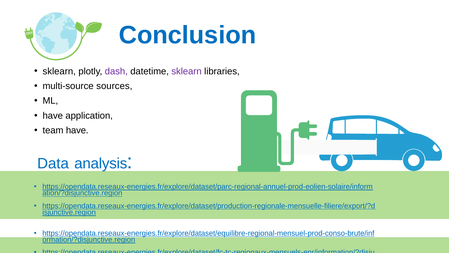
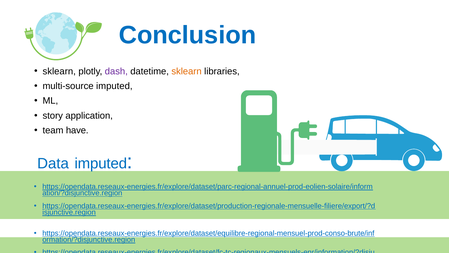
sklearn colour: purple -> orange (187, 71)
multi-source sources: sources -> imputed (114, 86)
have: have -> story (53, 116)
Data analysis: analysis -> imputed (101, 163)
